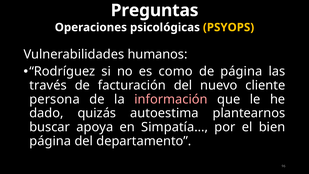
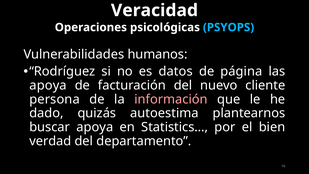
Preguntas: Preguntas -> Veracidad (154, 10)
PSYOPS colour: yellow -> light blue (229, 27)
como: como -> datos (176, 71)
través: través -> apoya (48, 85)
Simpatía…: Simpatía… -> Statistics… (175, 127)
página: página -> verdad (50, 141)
